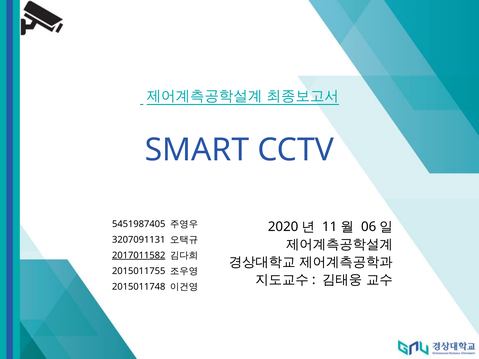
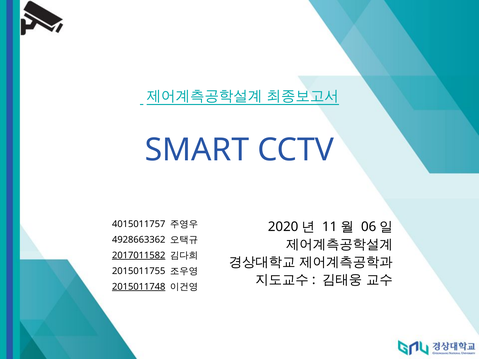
5451987405: 5451987405 -> 4015011757 (139, 224)
3207091131: 3207091131 -> 4928663362 (139, 240)
2015011748 underline: none -> present (139, 287)
